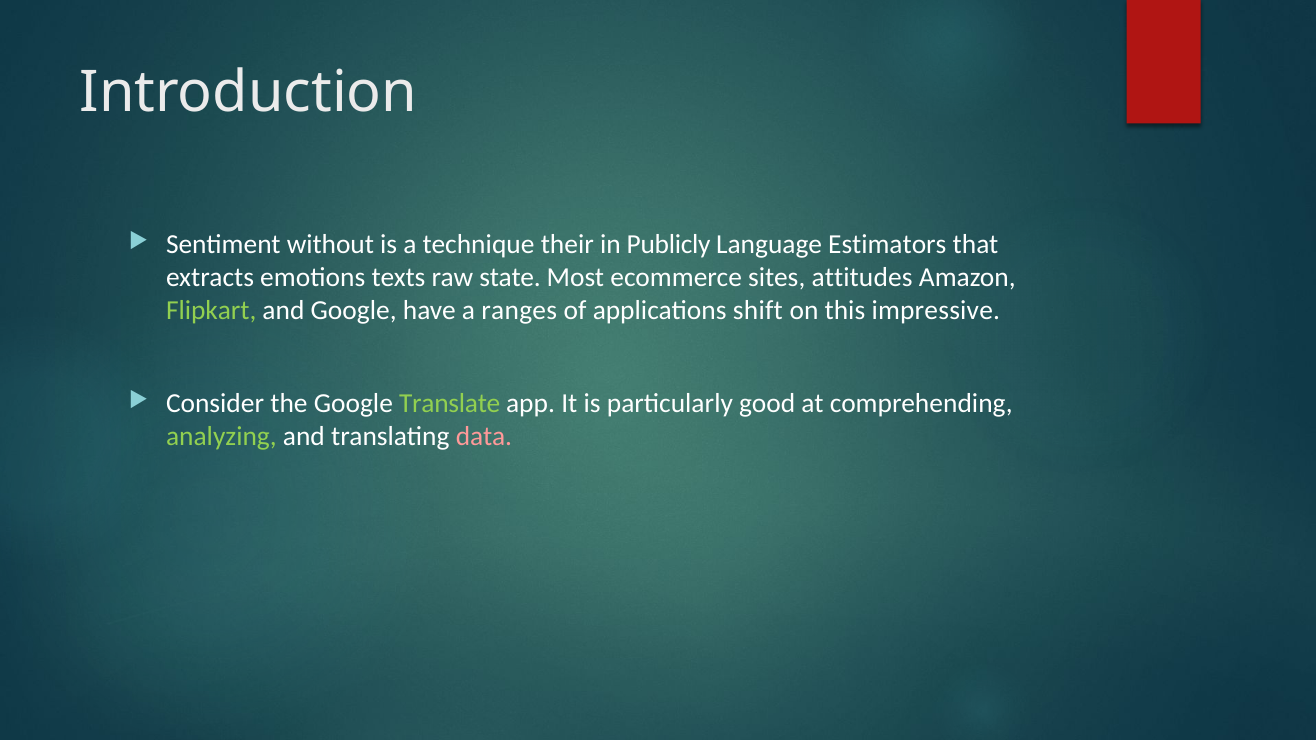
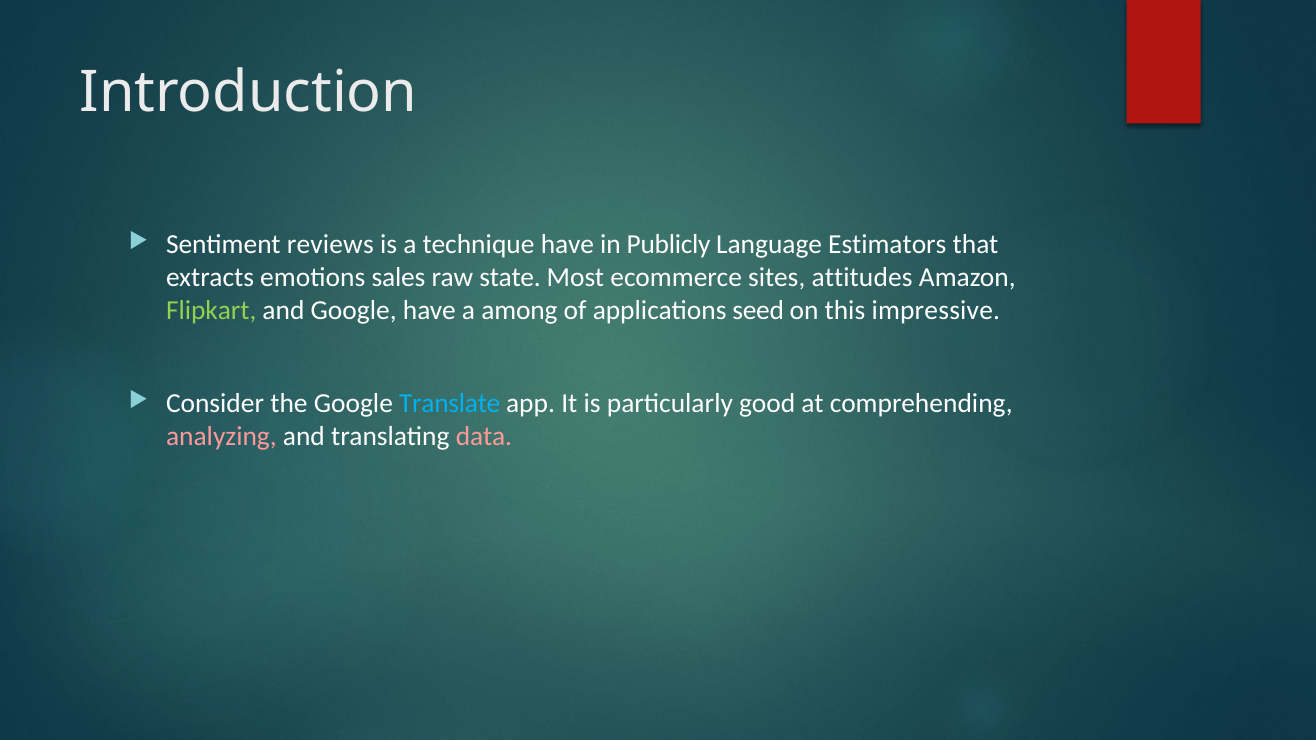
without: without -> reviews (330, 245)
technique their: their -> have (567, 245)
texts: texts -> sales (398, 278)
ranges: ranges -> among (519, 311)
shift: shift -> seed (758, 311)
Translate colour: light green -> light blue (450, 404)
analyzing colour: light green -> pink (221, 437)
